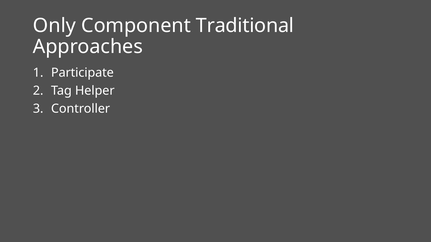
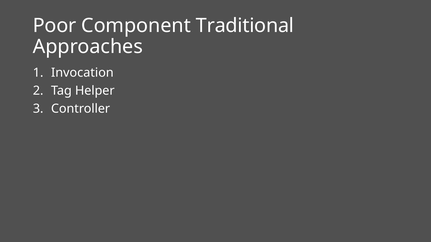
Only: Only -> Poor (55, 26)
Participate: Participate -> Invocation (82, 73)
